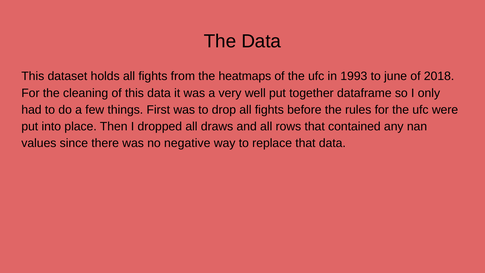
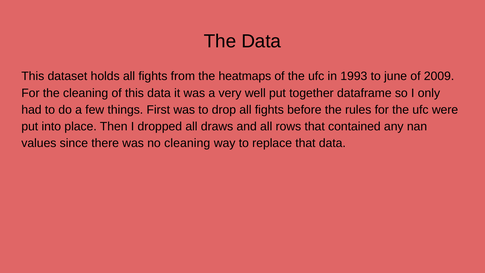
2018: 2018 -> 2009 (439, 76)
no negative: negative -> cleaning (187, 143)
